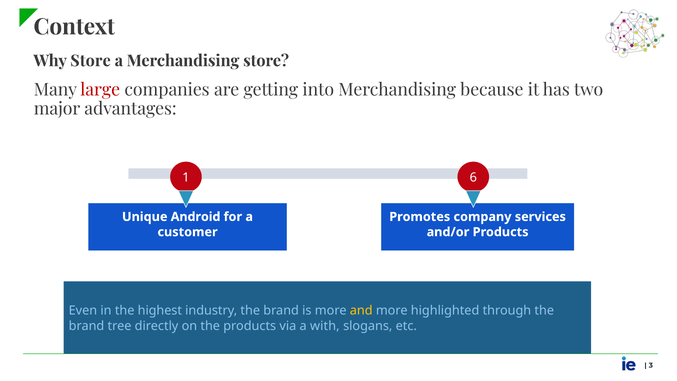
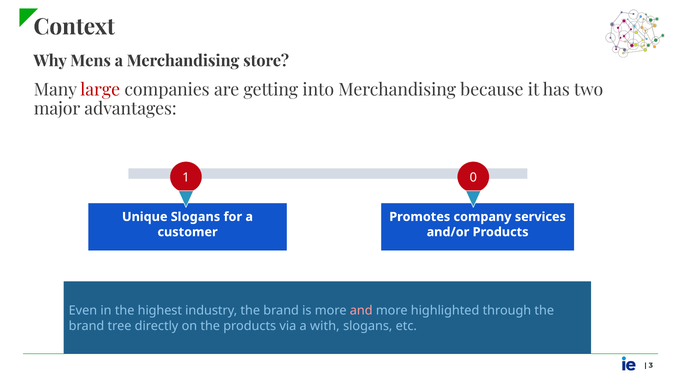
Why Store: Store -> Mens (91, 61)
6: 6 -> 0 (473, 178)
Unique Android: Android -> Slogans (195, 217)
and colour: yellow -> pink (361, 310)
